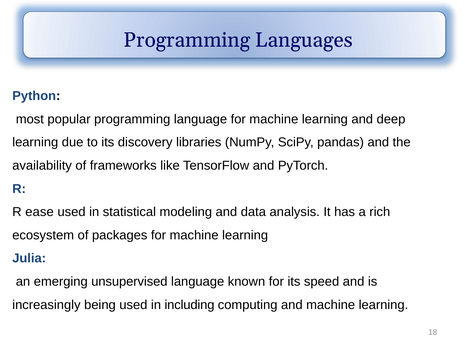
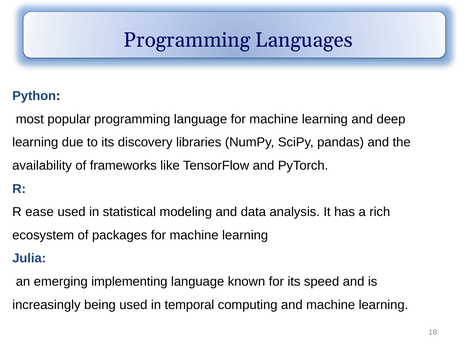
unsupervised: unsupervised -> implementing (129, 282)
including: including -> temporal (189, 305)
